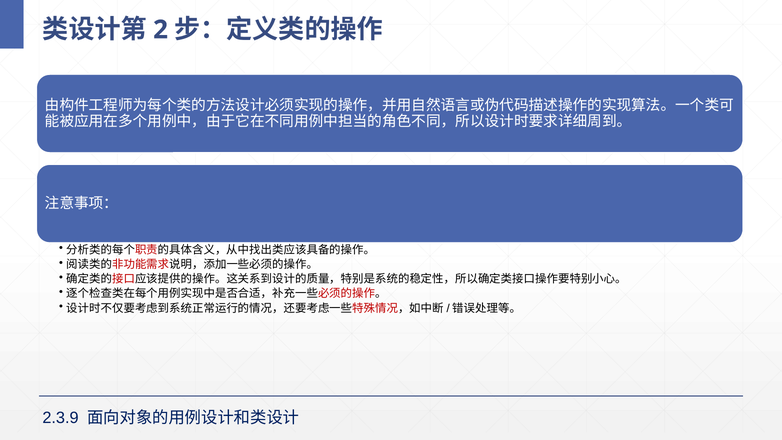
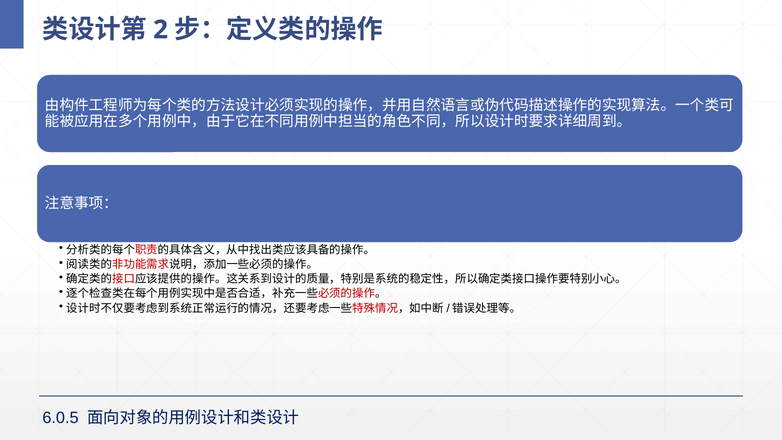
2.3.9: 2.3.9 -> 6.0.5 (61, 418)
